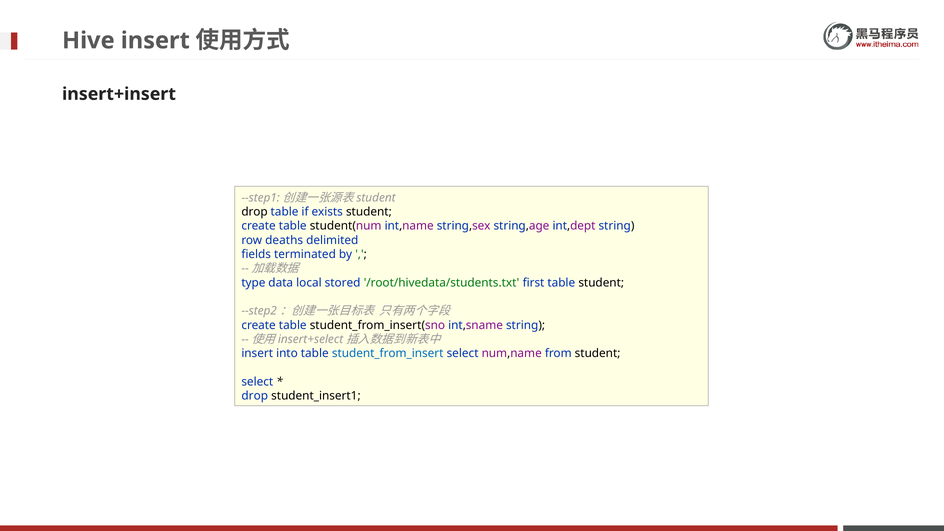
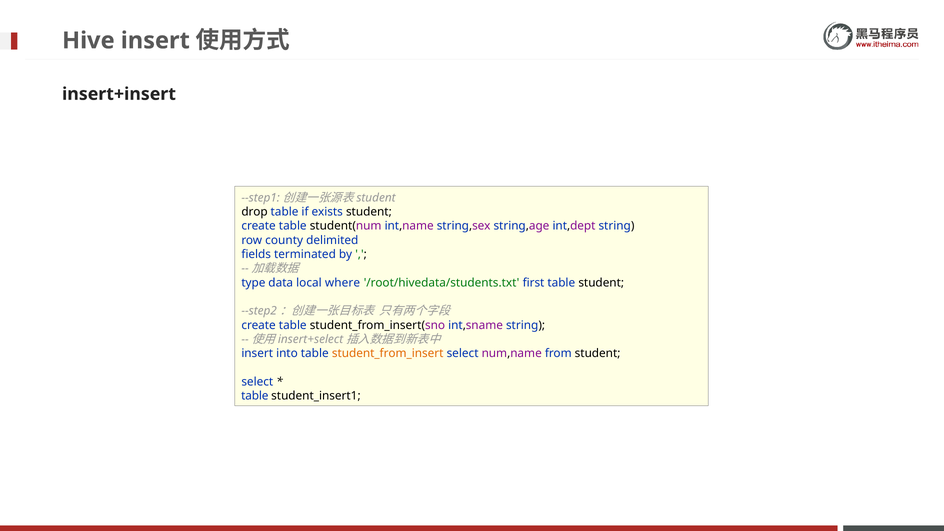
deaths: deaths -> county (284, 240)
stored: stored -> where (343, 283)
student_from_insert colour: blue -> orange (388, 354)
drop: drop -> table (255, 396)
